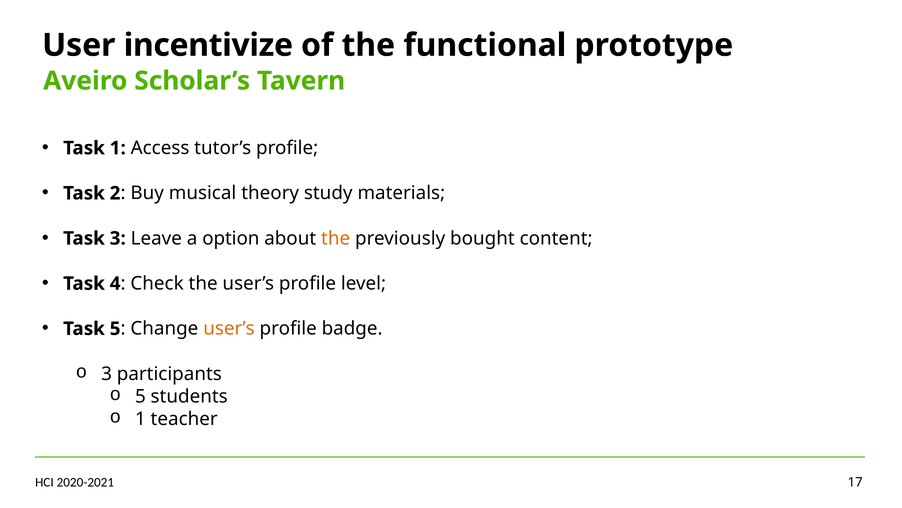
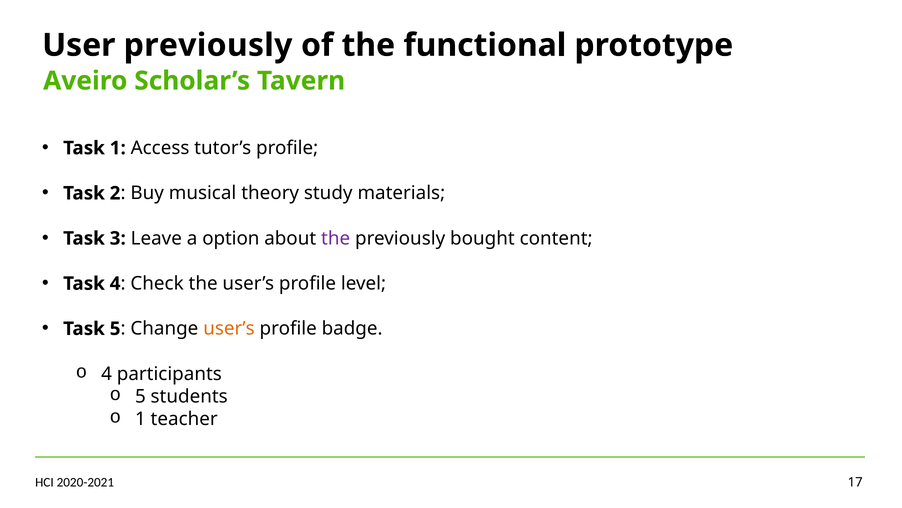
User incentivize: incentivize -> previously (208, 45)
the colour: orange -> purple (336, 238)
3: 3 -> 4 (107, 373)
